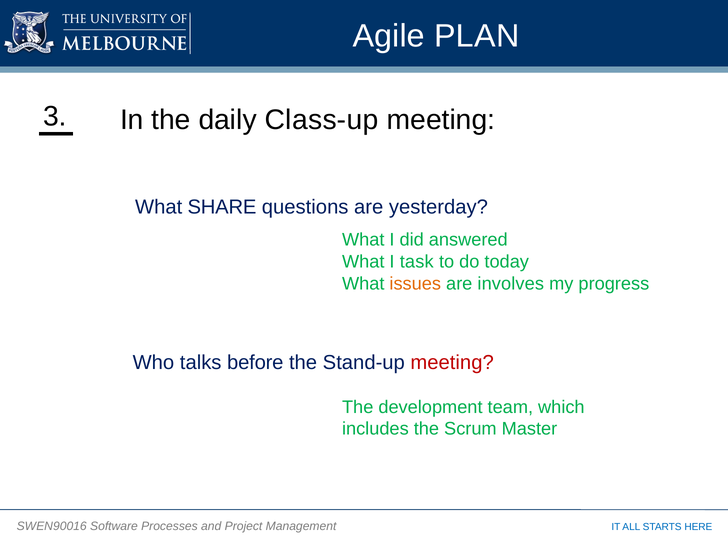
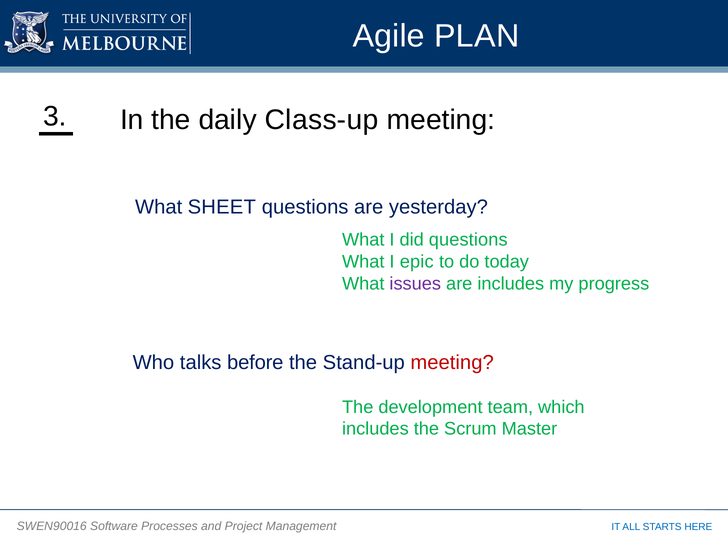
SHARE: SHARE -> SHEET (222, 207)
did answered: answered -> questions (468, 240)
task: task -> epic (417, 262)
issues colour: orange -> purple (415, 284)
are involves: involves -> includes (511, 284)
